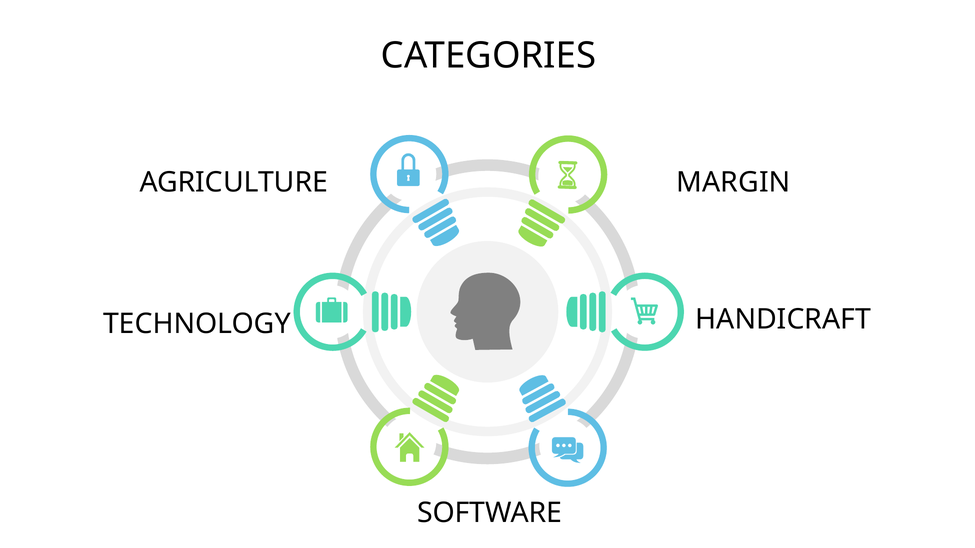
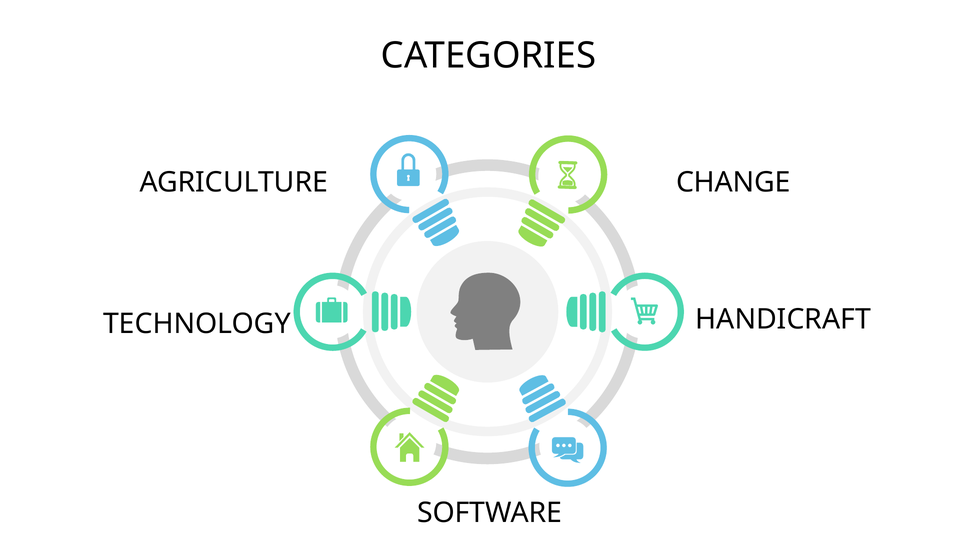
MARGIN: MARGIN -> CHANGE (733, 182)
